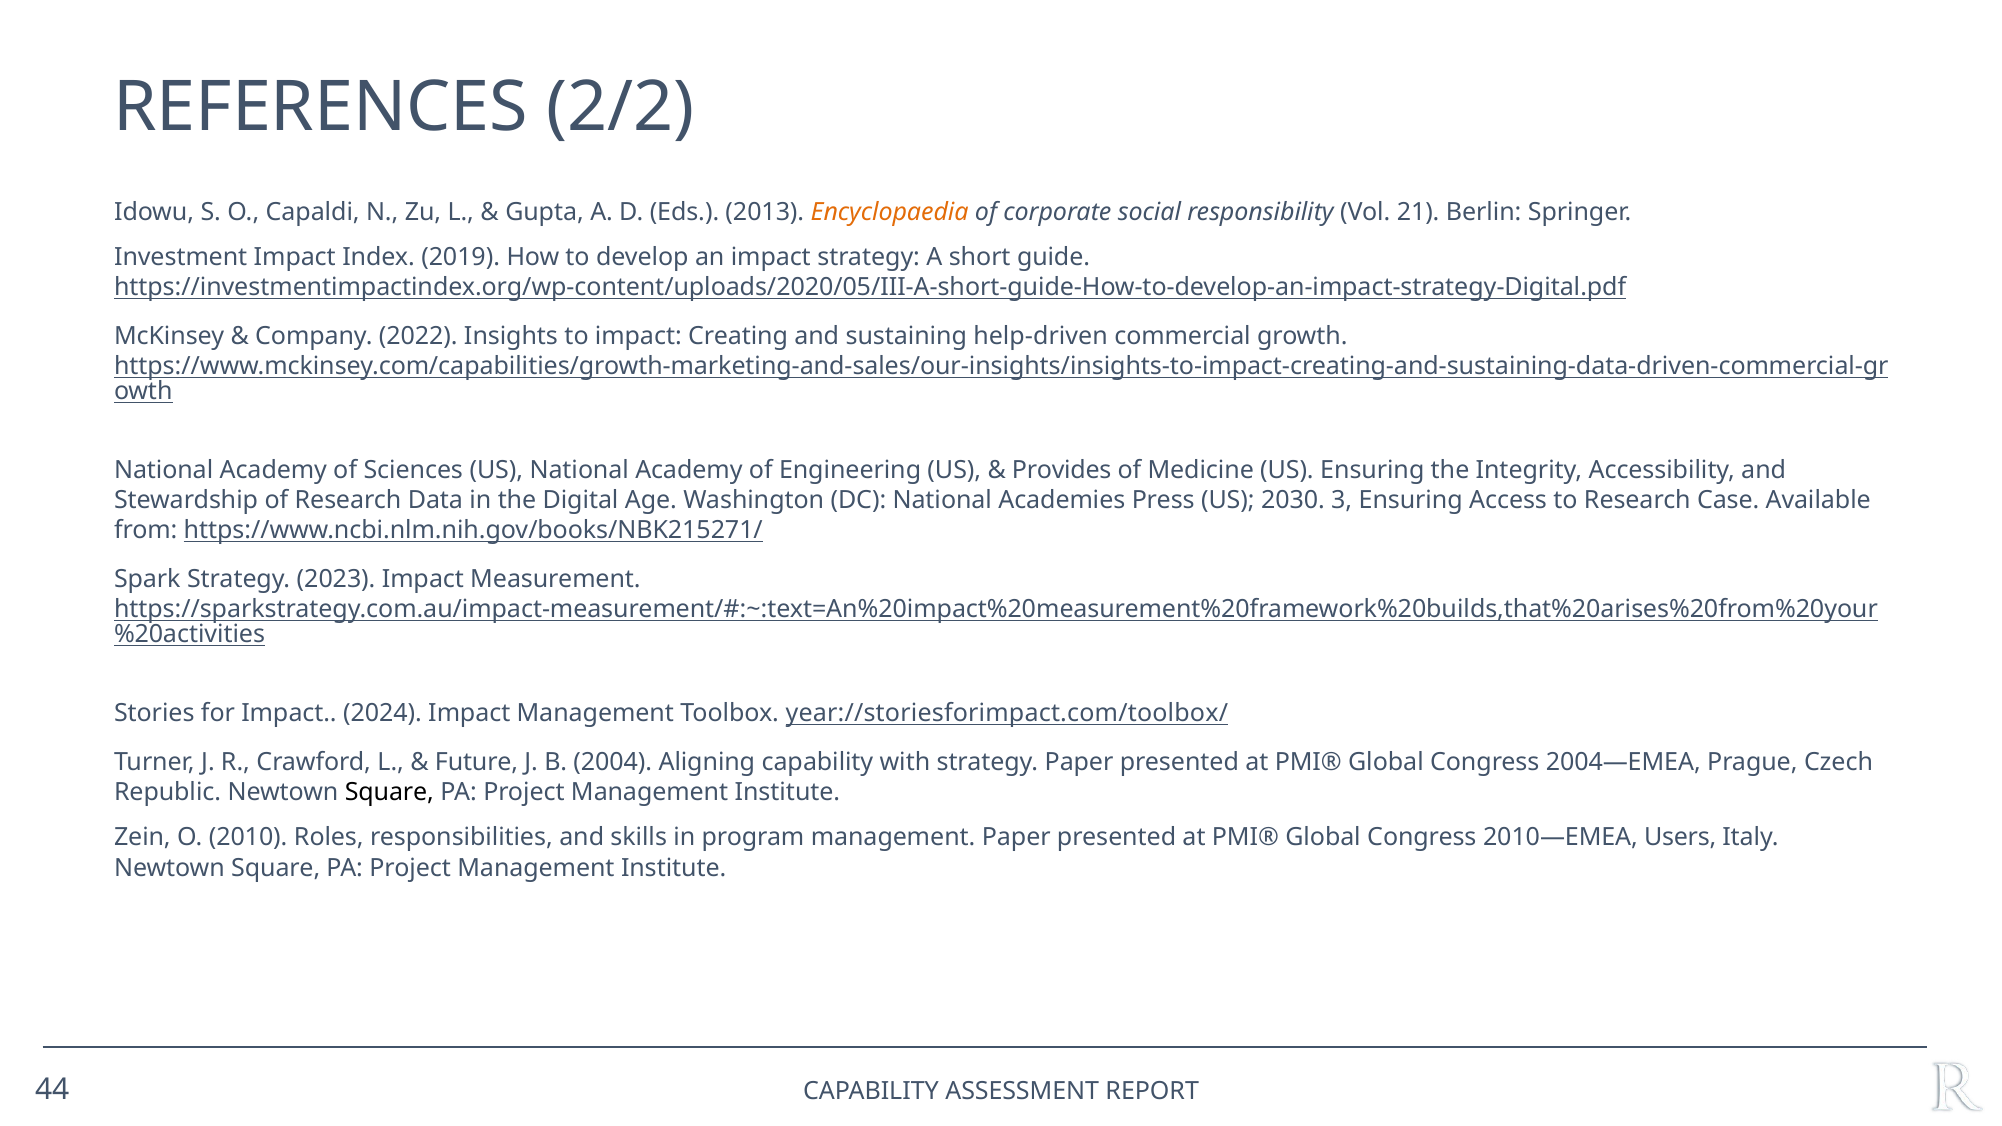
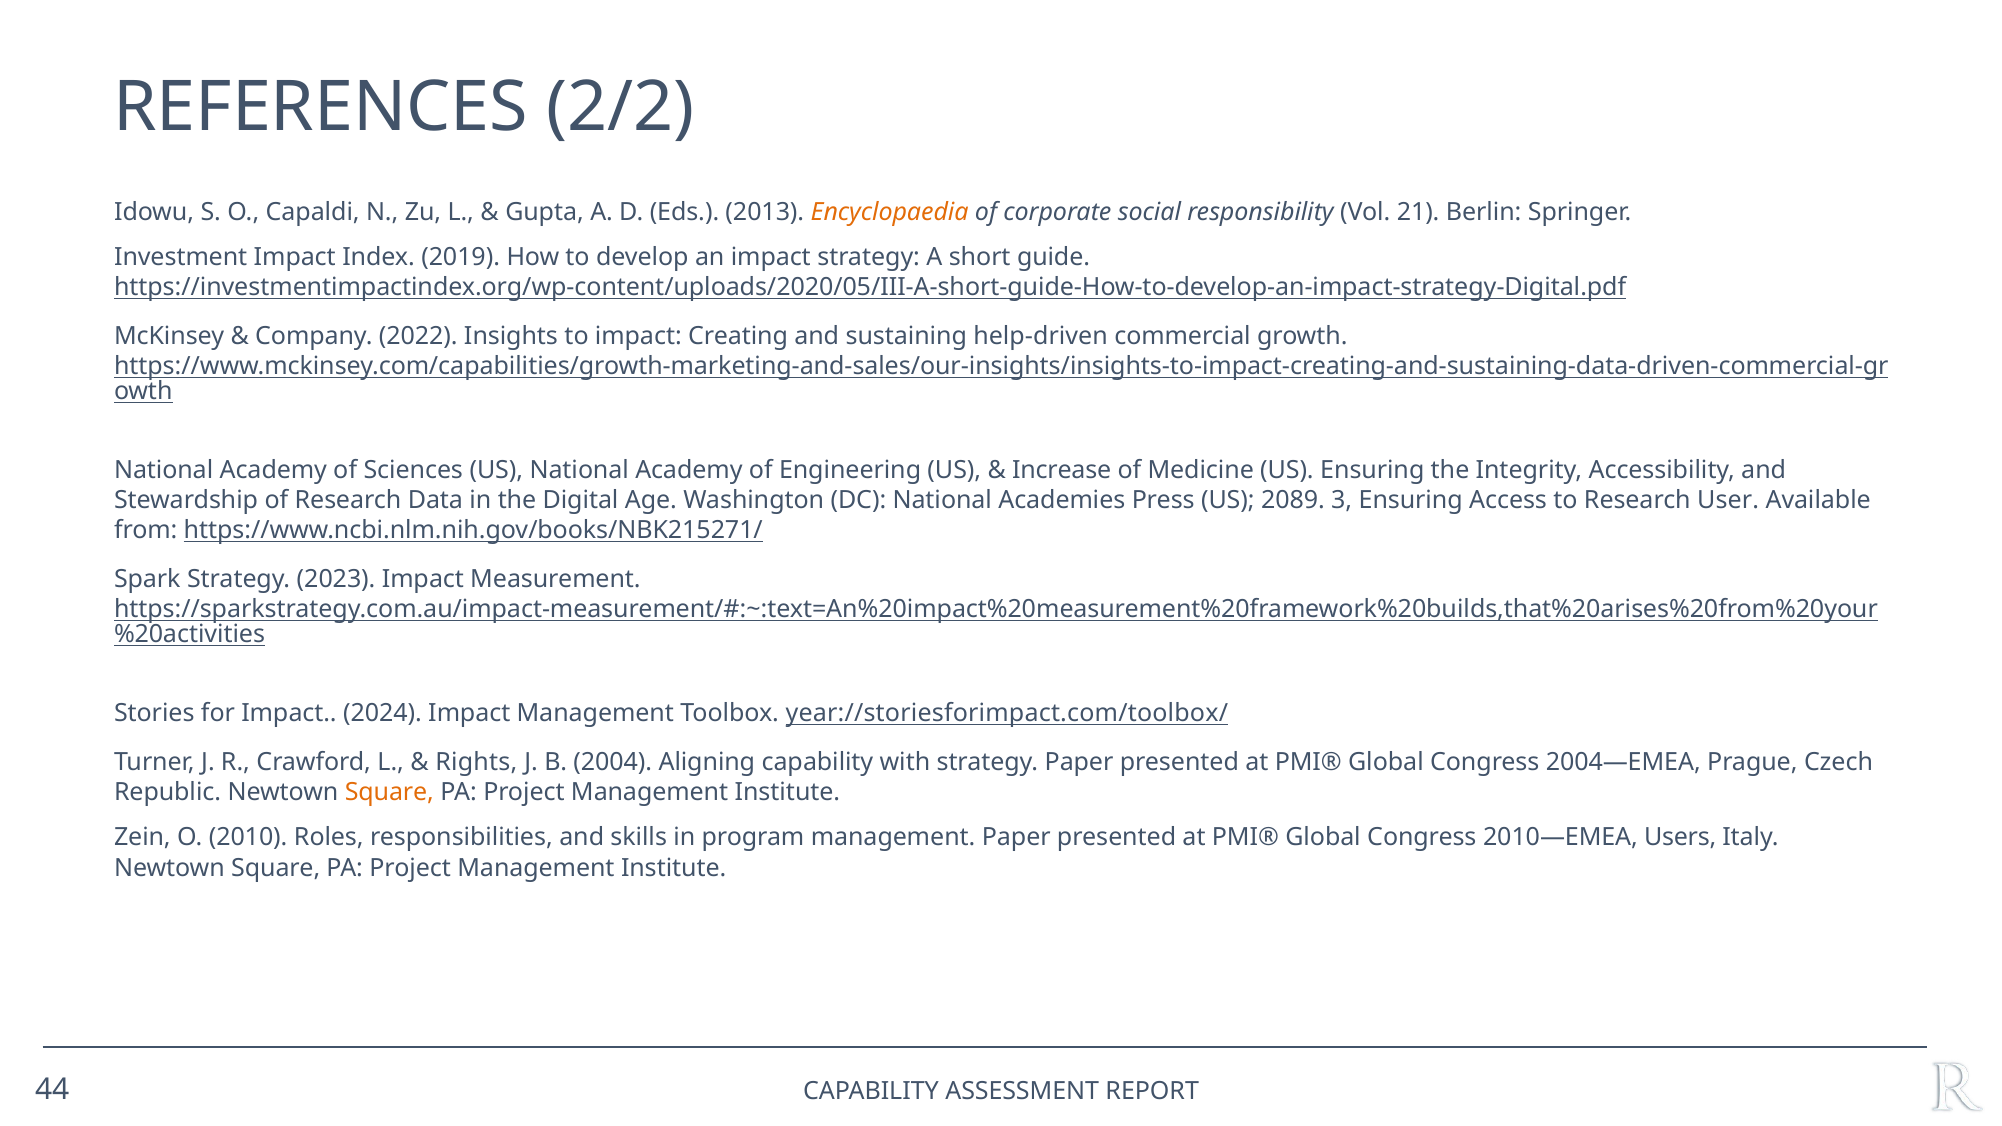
Provides: Provides -> Increase (1062, 470)
2030: 2030 -> 2089 (1293, 501)
Case: Case -> User (1728, 501)
Future: Future -> Rights (476, 763)
Square colour: black -> orange (389, 793)
